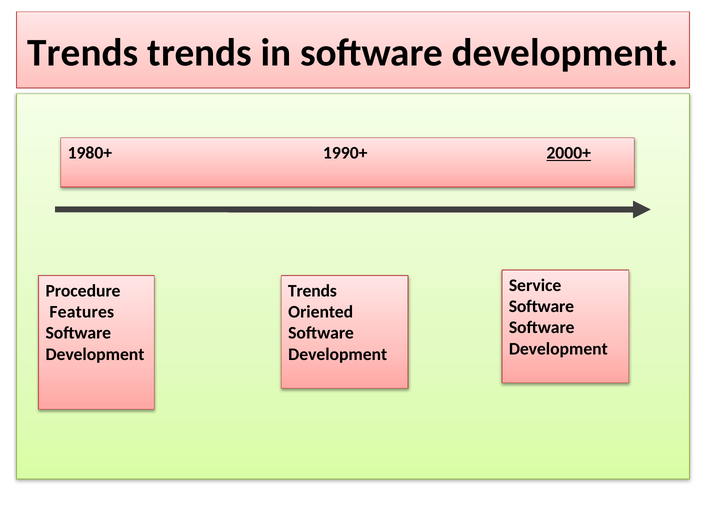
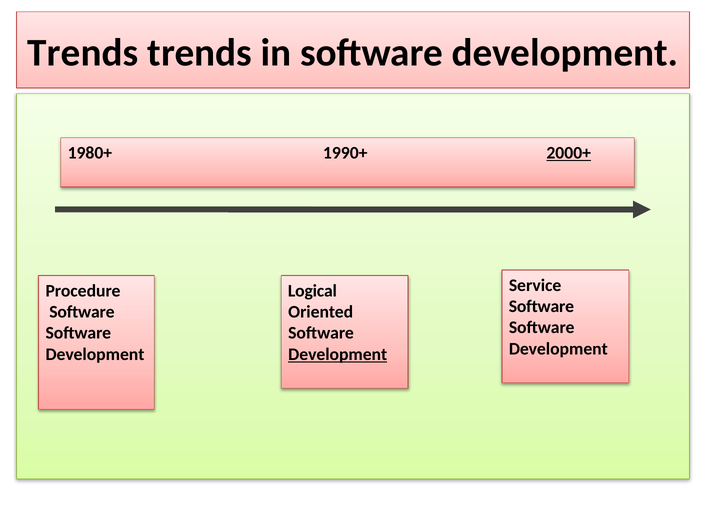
Trends: Trends -> Logical (312, 291)
Features: Features -> Software (82, 312)
Development underline: none -> present (338, 355)
